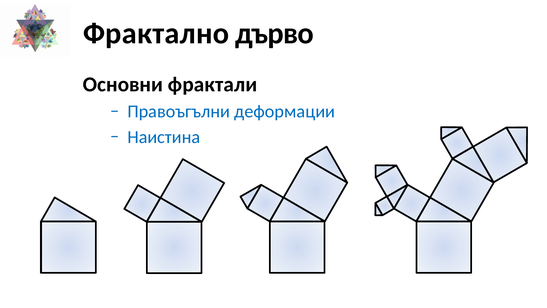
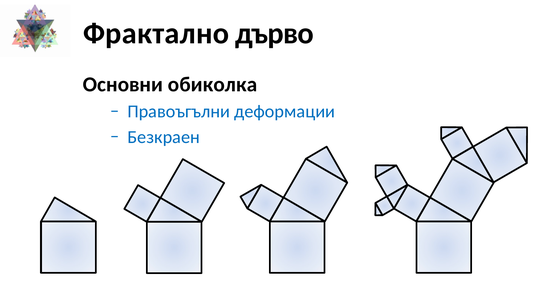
фрактали: фрактали -> обиколка (213, 84)
Наистина: Наистина -> Безкраен (164, 137)
